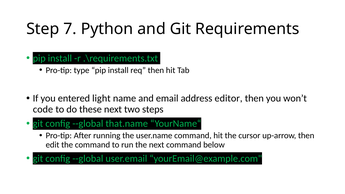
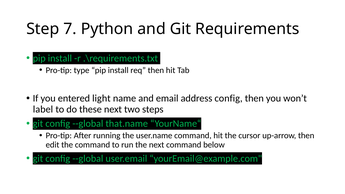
address editor: editor -> config (229, 98)
code: code -> label (43, 109)
